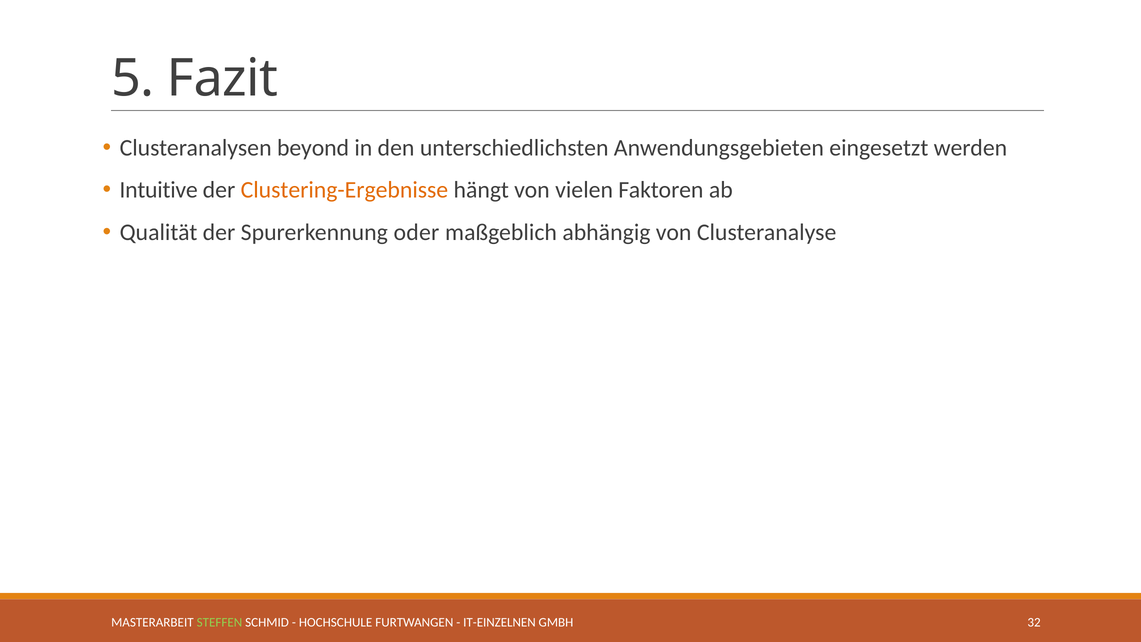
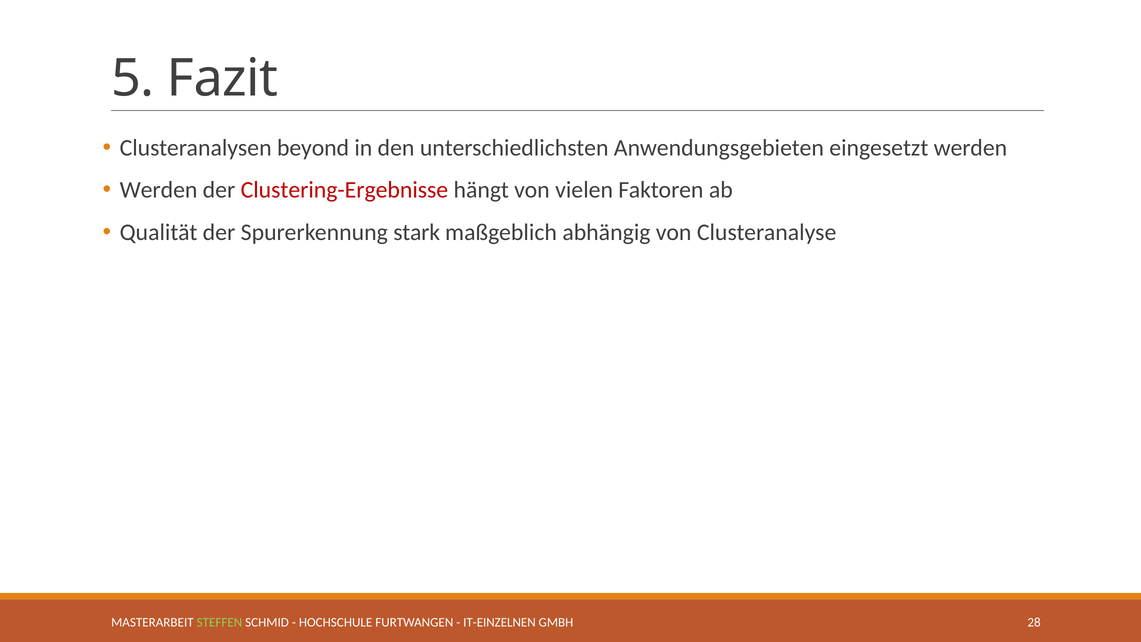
Intuitive: Intuitive -> Werden (159, 190)
Clustering-Ergebnisse colour: orange -> red (344, 190)
oder: oder -> stark (417, 232)
32: 32 -> 28 (1034, 622)
